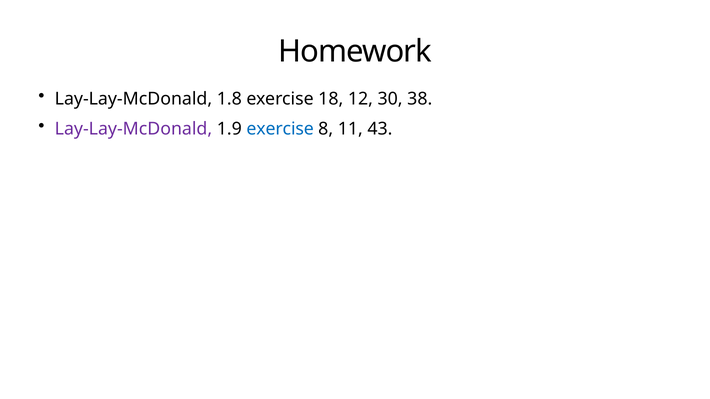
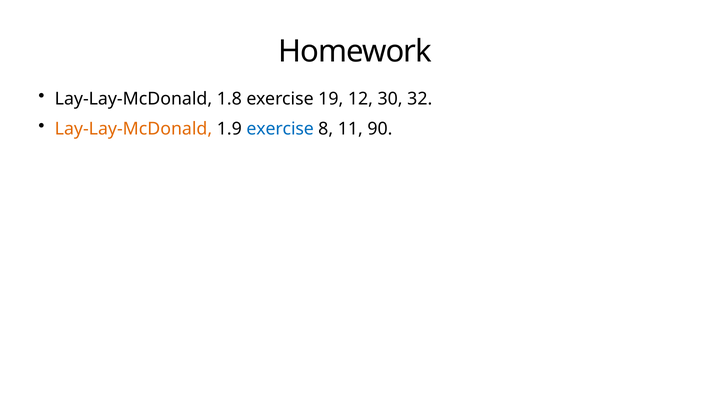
18: 18 -> 19 (331, 99)
38: 38 -> 32 (420, 99)
Lay-Lay-McDonald colour: purple -> orange (133, 129)
43: 43 -> 90 (380, 129)
